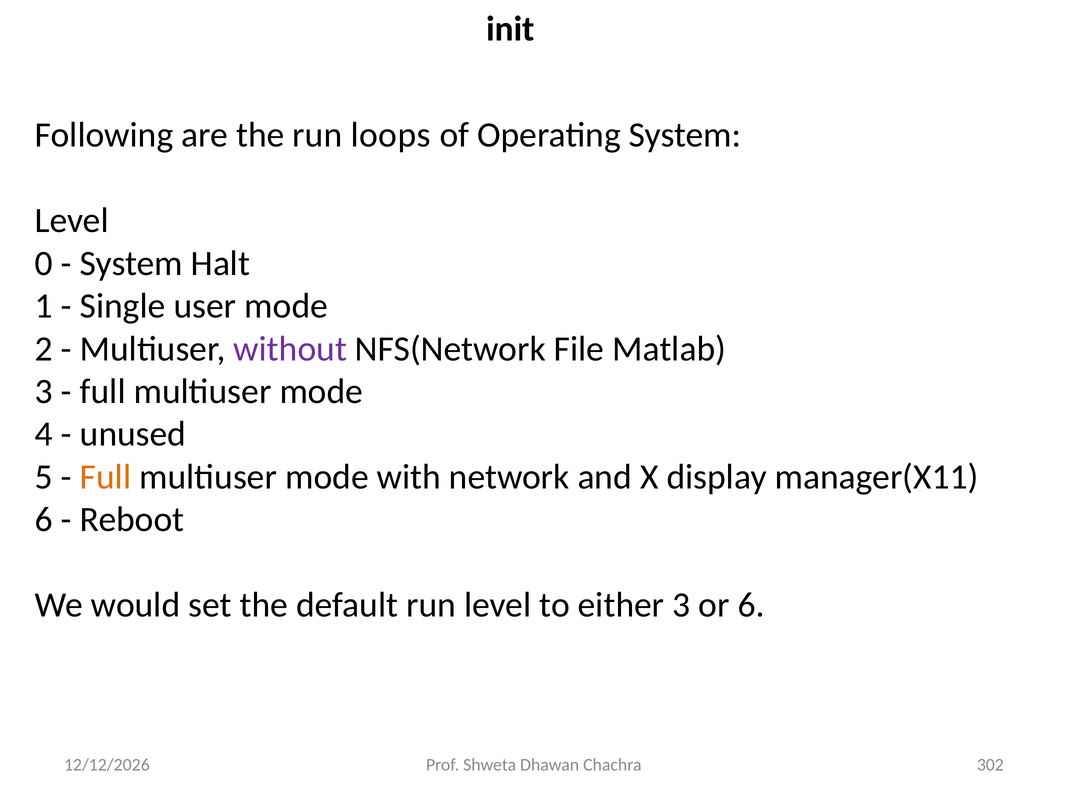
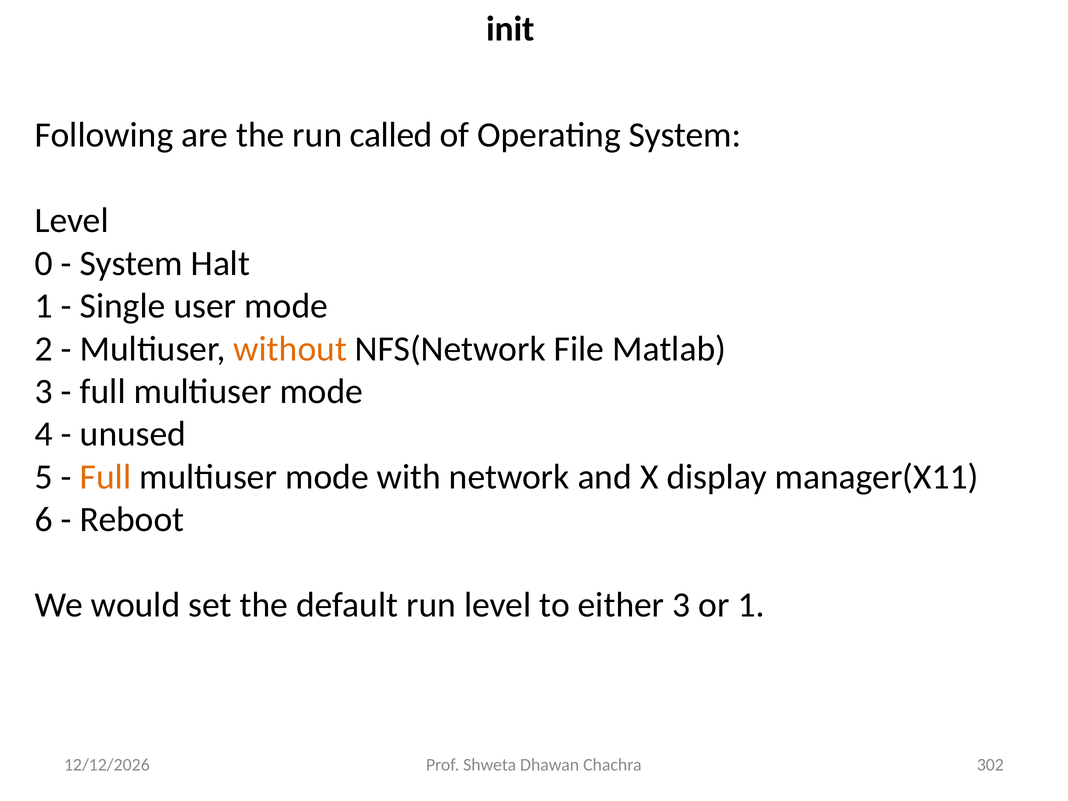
loops: loops -> called (391, 135)
without colour: purple -> orange (290, 349)
or 6: 6 -> 1 (751, 605)
